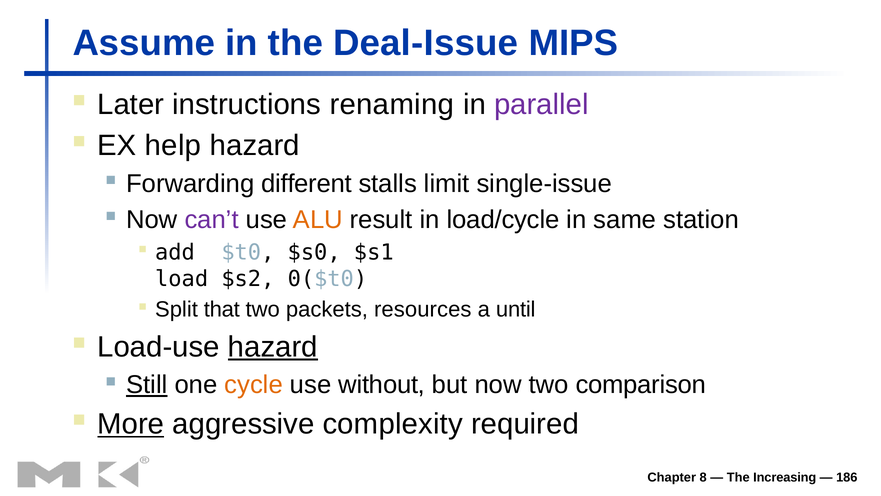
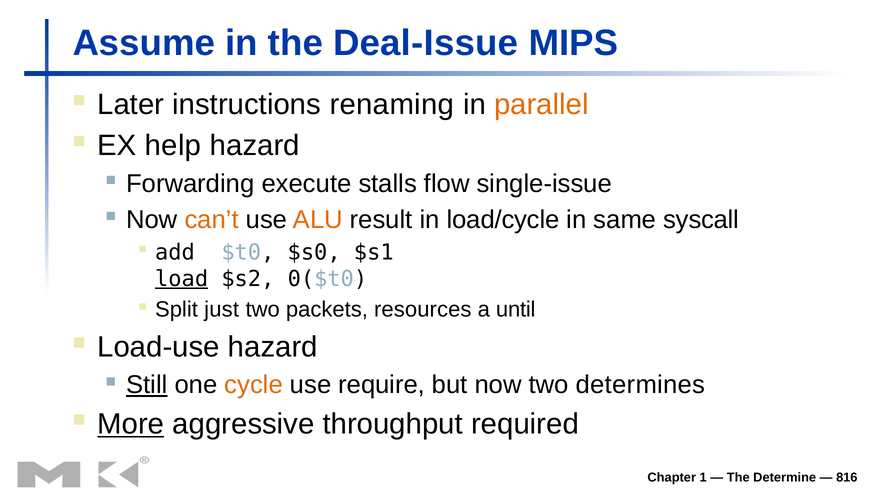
parallel colour: purple -> orange (541, 104)
different: different -> execute (306, 183)
limit: limit -> flow (447, 183)
can’t colour: purple -> orange (212, 219)
station: station -> syscall (701, 219)
load underline: none -> present (182, 279)
that: that -> just (222, 309)
hazard underline: present -> none (273, 347)
without: without -> require (382, 385)
comparison: comparison -> determines (641, 385)
complexity: complexity -> throughput (393, 424)
8: 8 -> 1 (703, 477)
Increasing: Increasing -> Determine (785, 477)
186: 186 -> 816 (847, 477)
